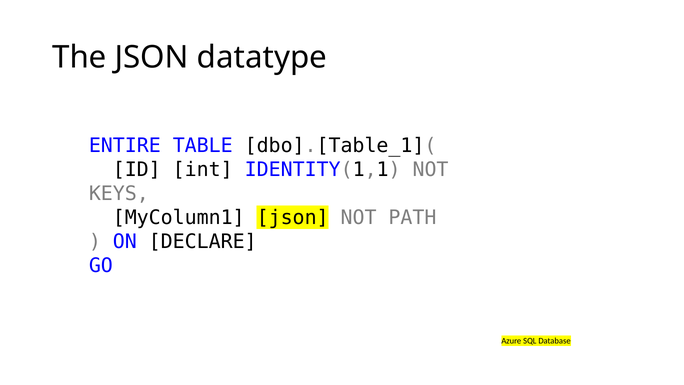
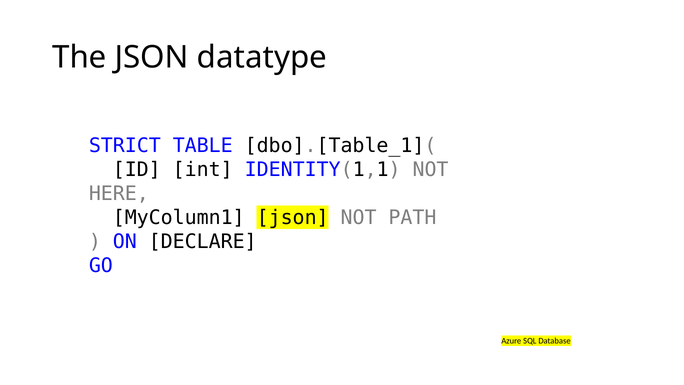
ENTIRE: ENTIRE -> STRICT (125, 145)
KEYS: KEYS -> HERE (119, 193)
